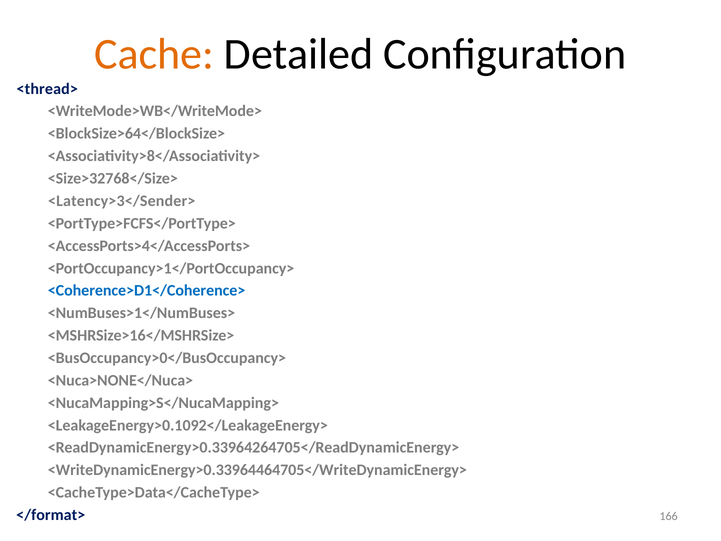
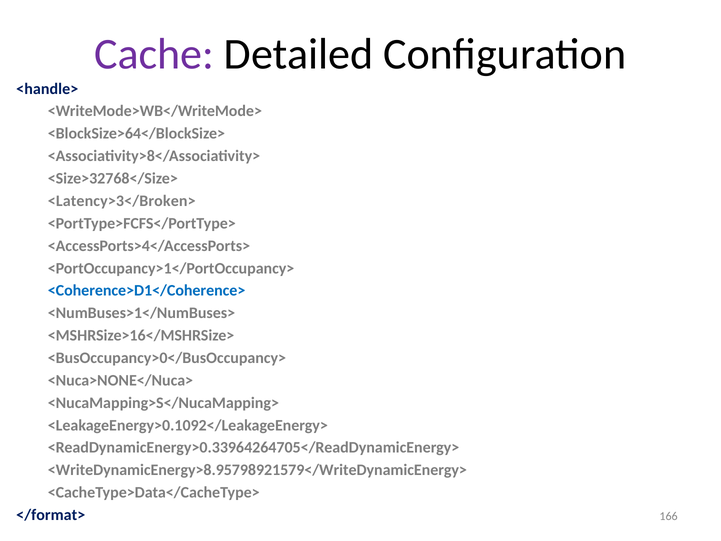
Cache colour: orange -> purple (154, 54)
<thread>: <thread> -> <handle> (47, 89)
<Latency>3</Sender>: <Latency>3</Sender> -> <Latency>3</Broken> (122, 201)
<WriteDynamicEnergy>0.33964464705</WriteDynamicEnergy>: <WriteDynamicEnergy>0.33964464705</WriteDynamicEnergy> -> <WriteDynamicEnergy>8.95798921579</WriteDynamicEnergy> (257, 470)
